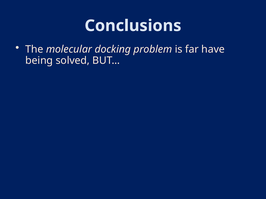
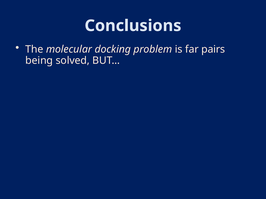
far have: have -> pairs (213, 50)
